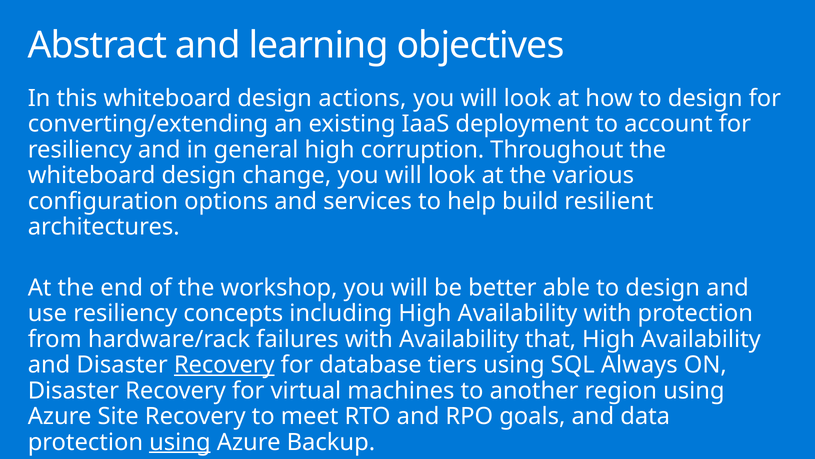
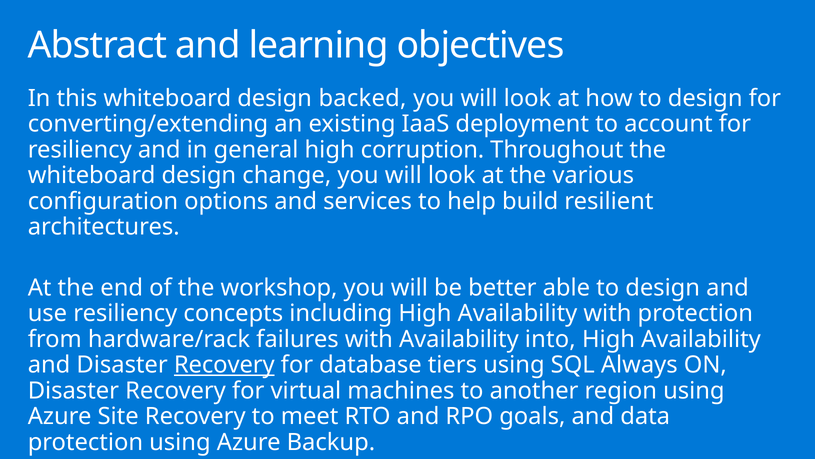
actions: actions -> backed (362, 98)
that: that -> into (550, 339)
using underline: present -> none (180, 442)
